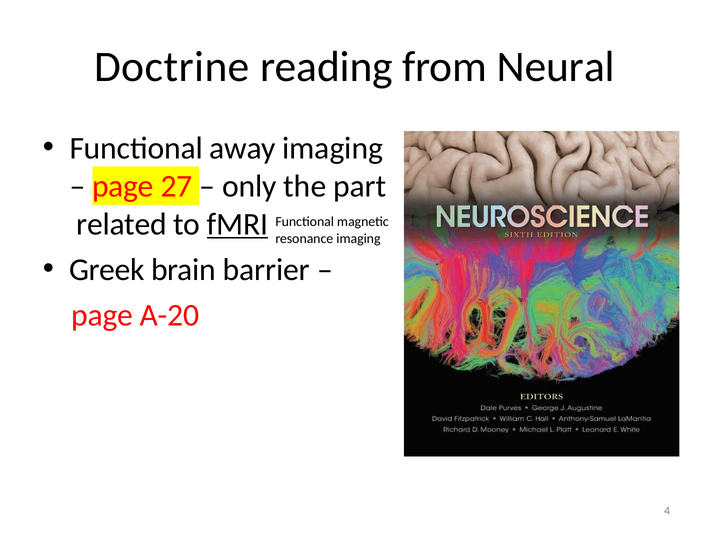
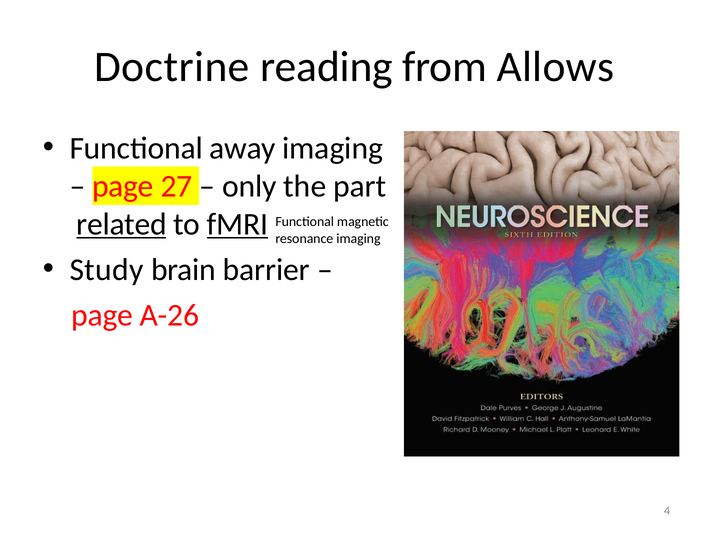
Neural: Neural -> Allows (556, 67)
related underline: none -> present (122, 224)
Greek: Greek -> Study (106, 270)
A-20: A-20 -> A-26 (170, 315)
